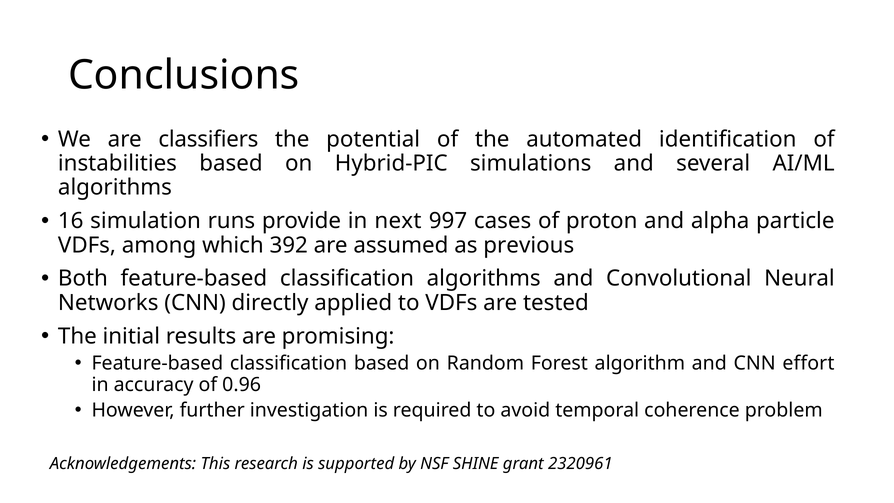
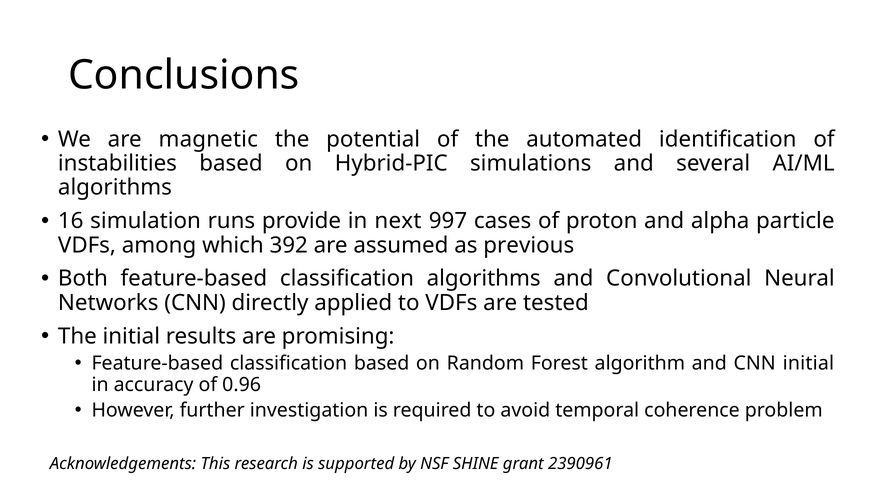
classifiers: classifiers -> magnetic (208, 139)
CNN effort: effort -> initial (808, 363)
2320961: 2320961 -> 2390961 (580, 464)
